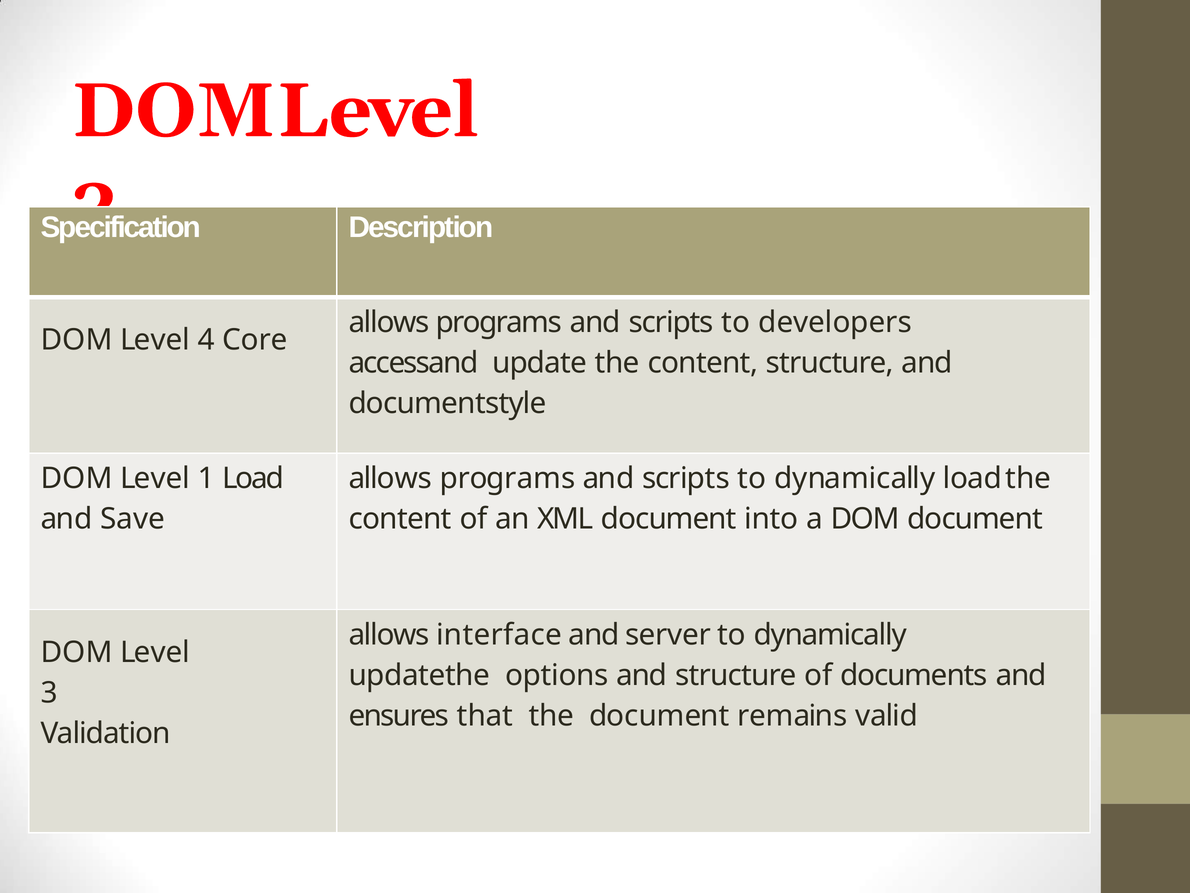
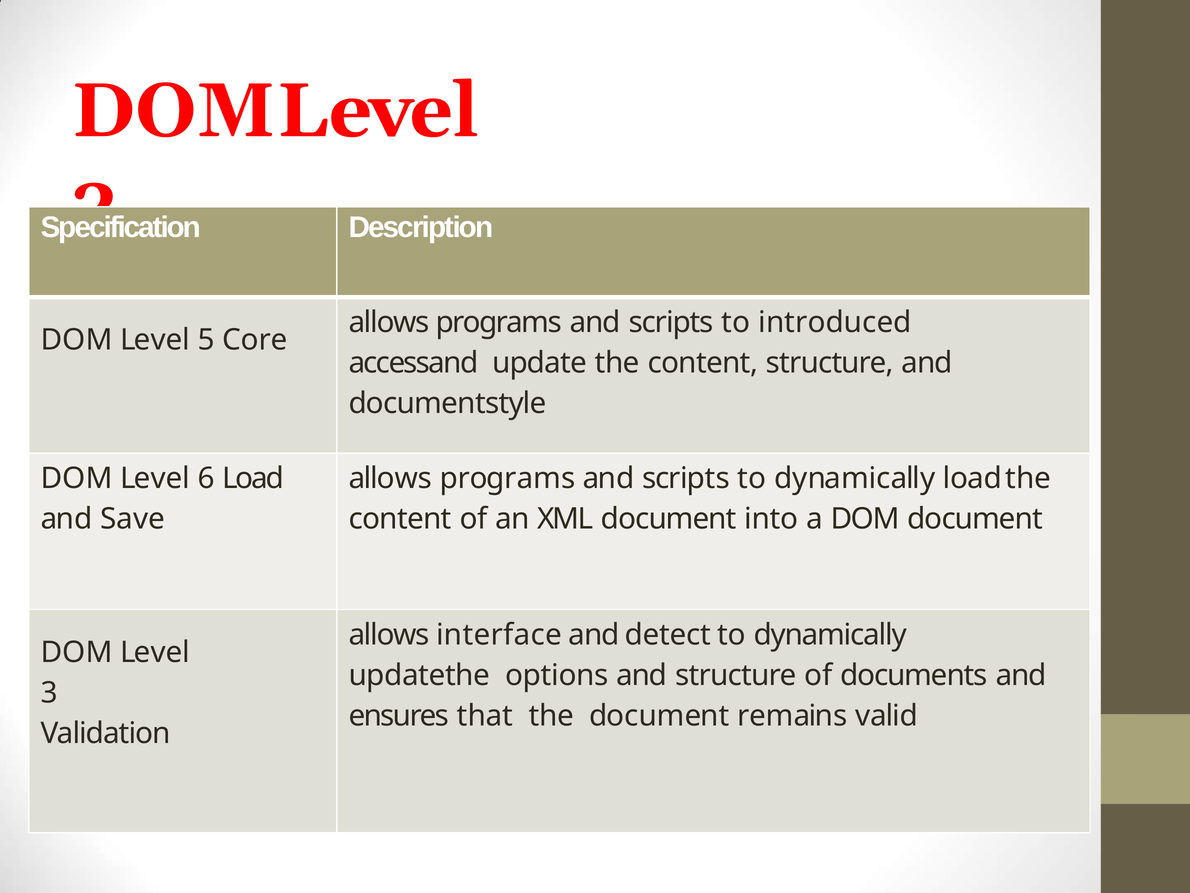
developers: developers -> introduced (835, 322)
4: 4 -> 5 (206, 340)
1: 1 -> 6 (206, 478)
server: server -> detect (668, 634)
